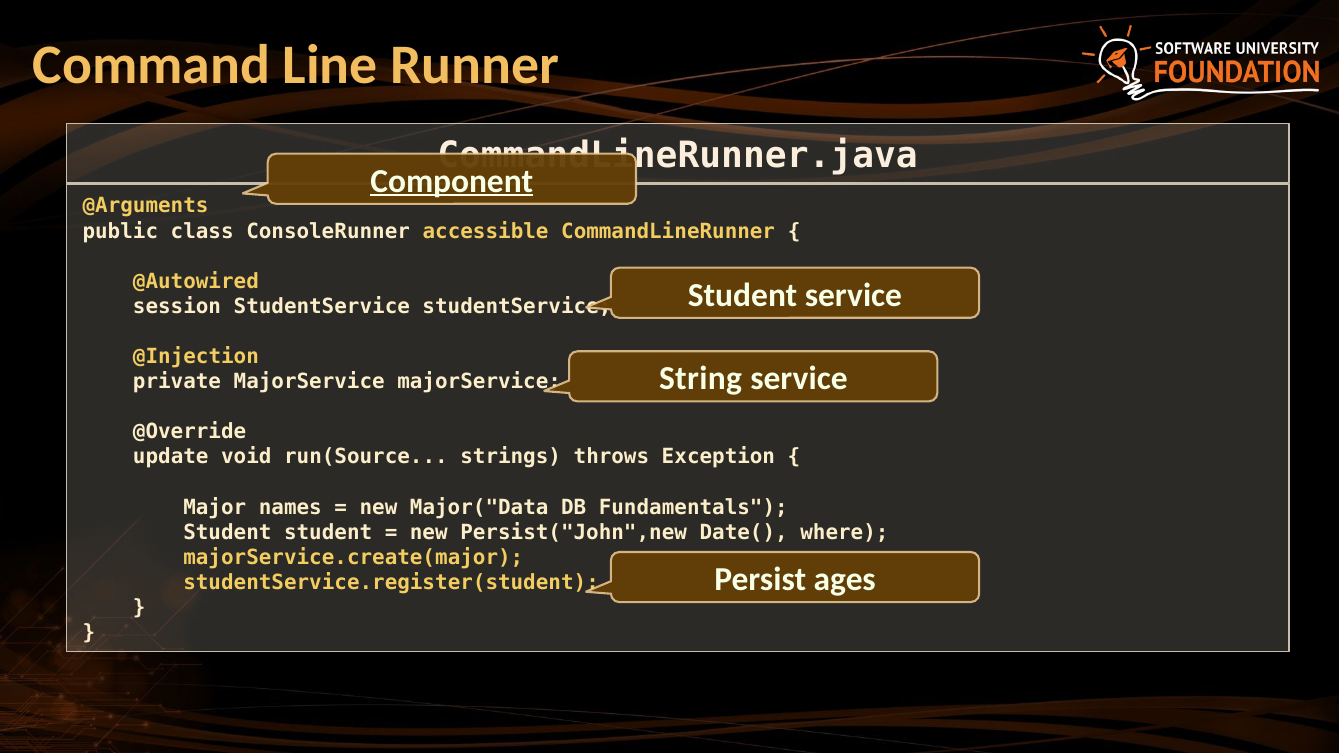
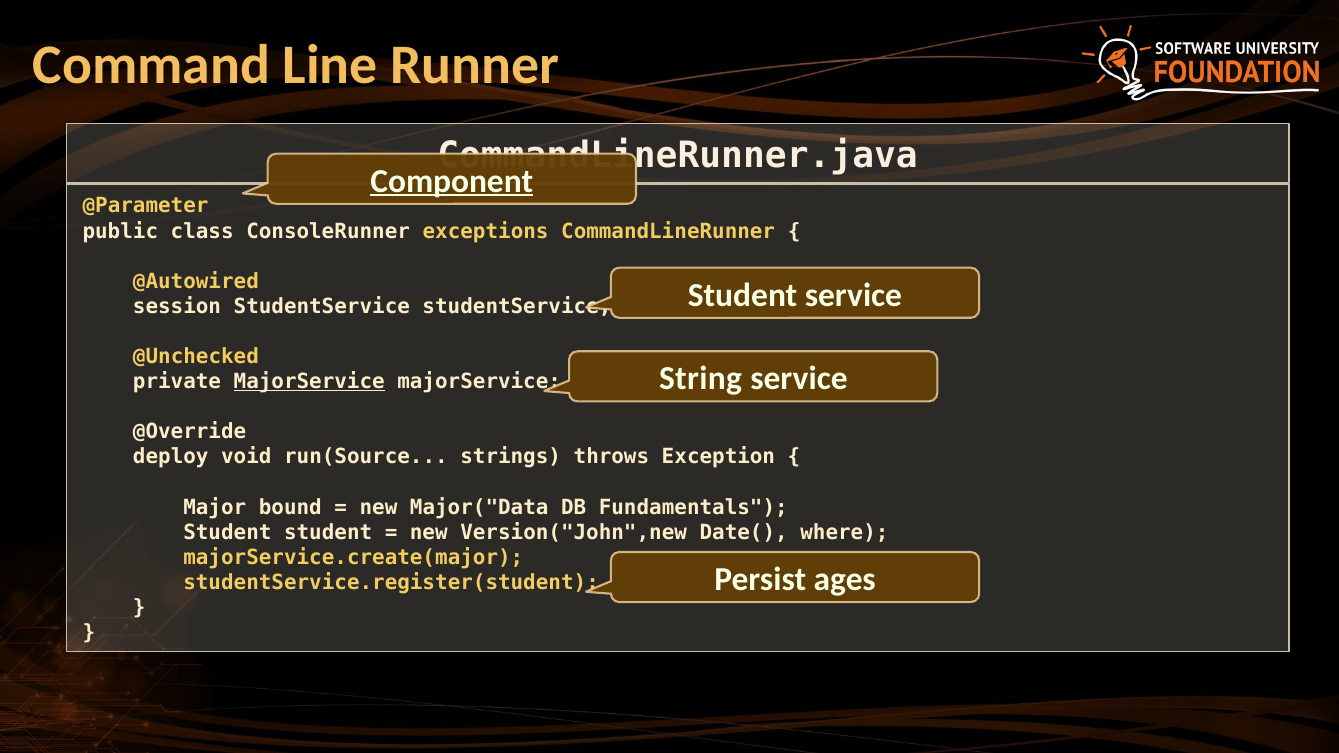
@Arguments: @Arguments -> @Parameter (146, 206)
accessible: accessible -> exceptions (486, 231)
@Injection: @Injection -> @Unchecked (196, 357)
MajorService underline: none -> present (309, 382)
update: update -> deploy (171, 457)
names: names -> bound (290, 507)
Persist("John",new: Persist("John",new -> Version("John",new (574, 533)
